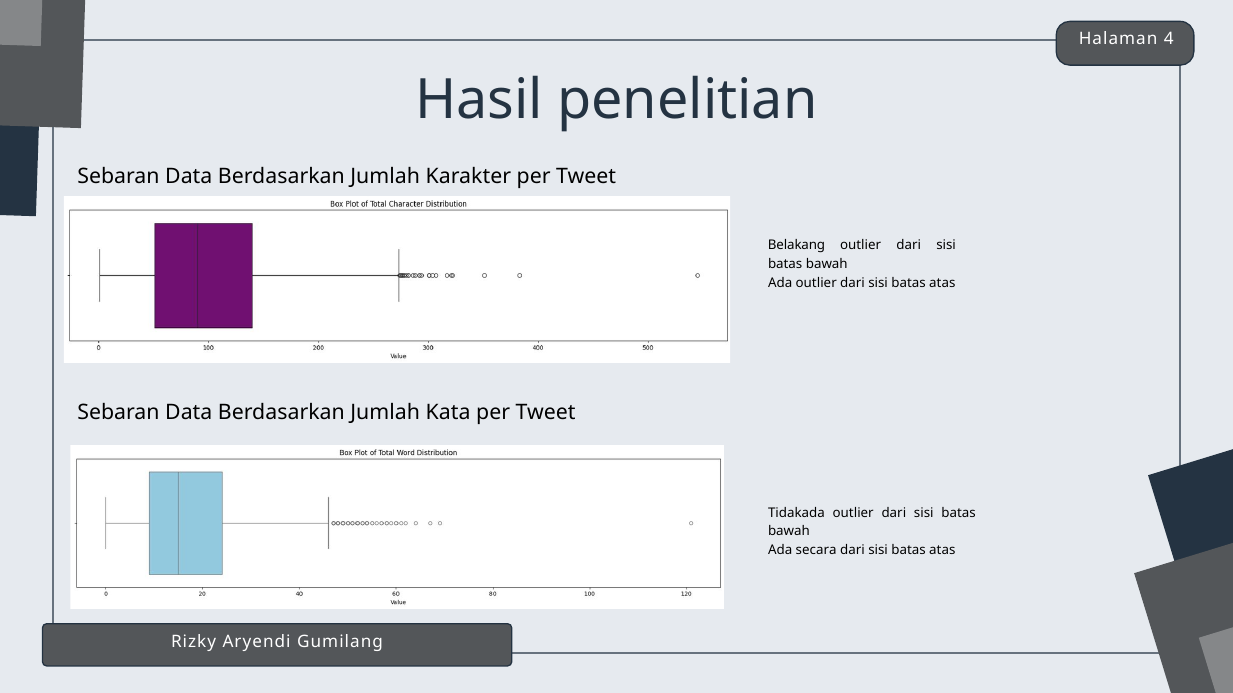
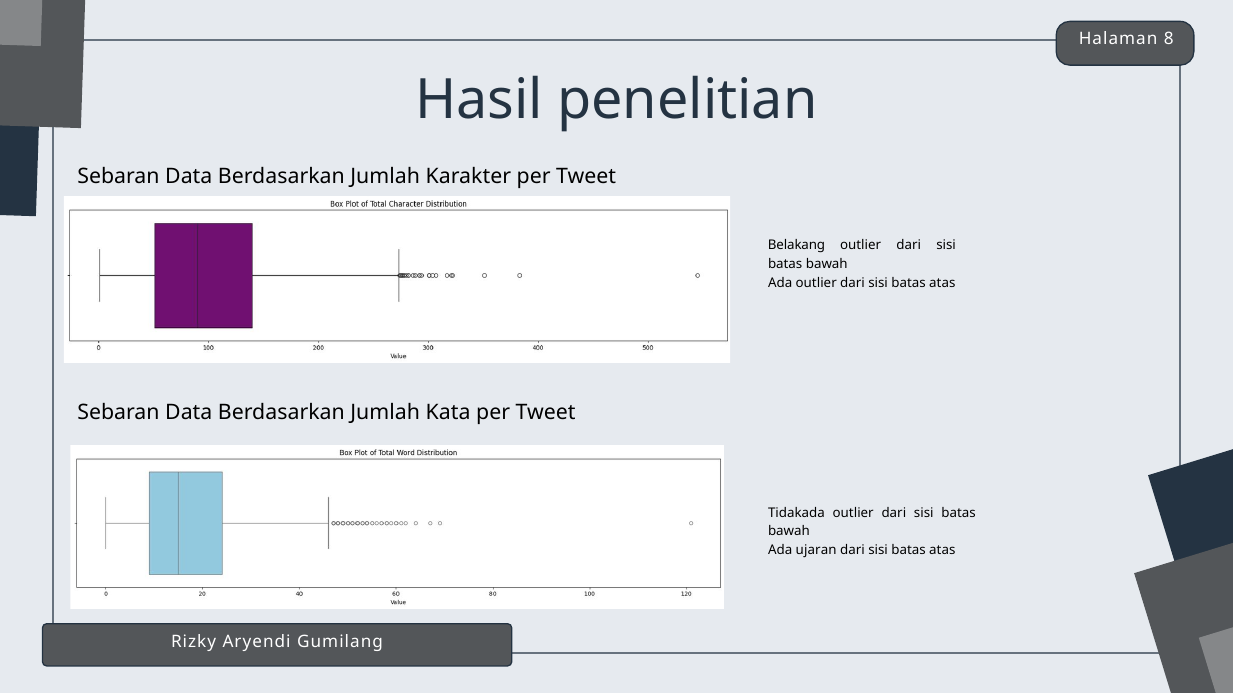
4: 4 -> 8 (1169, 38)
secara: secara -> ujaran (816, 551)
